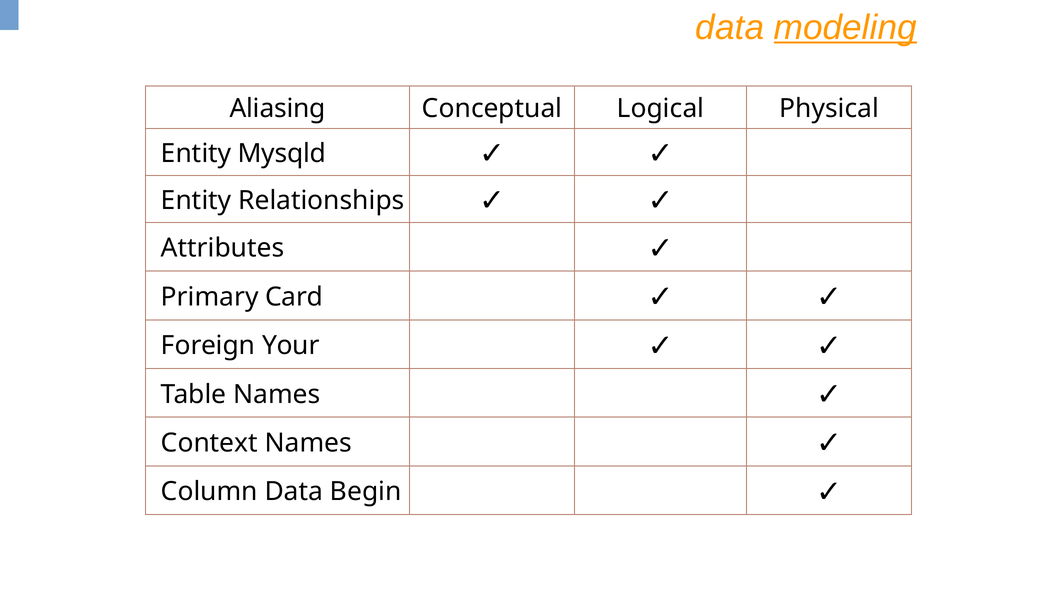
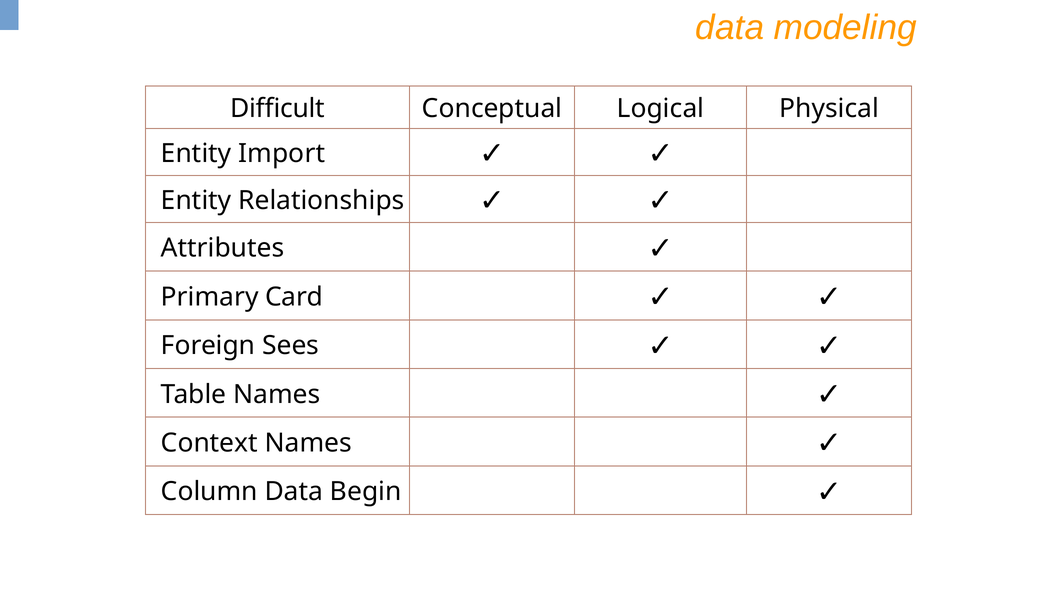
modeling underline: present -> none (845, 28)
Aliasing: Aliasing -> Difficult (278, 109)
Mysqld: Mysqld -> Import (282, 154)
Your: Your -> Sees (291, 346)
